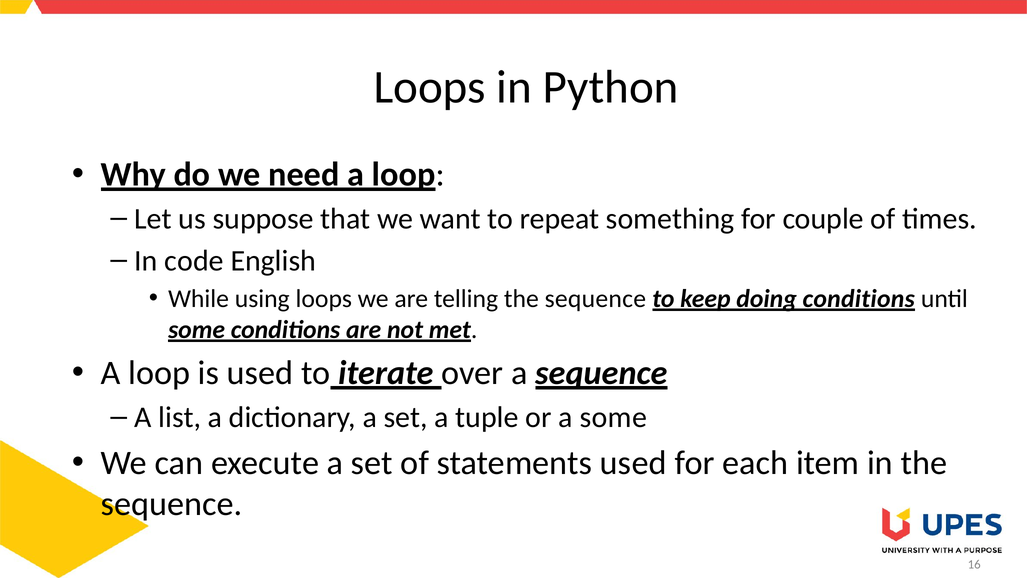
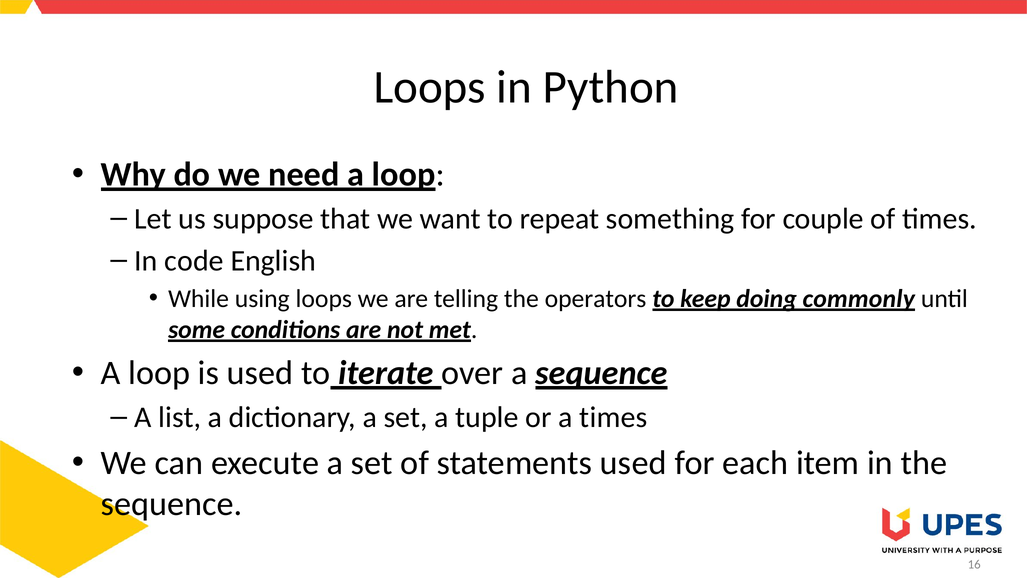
telling the sequence: sequence -> operators (596, 299)
doing conditions: conditions -> commonly (859, 299)
a some: some -> times (613, 417)
